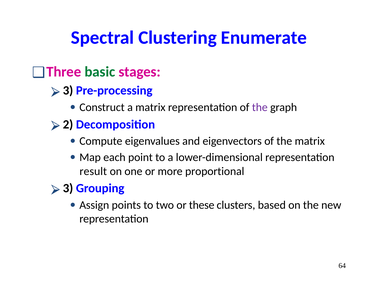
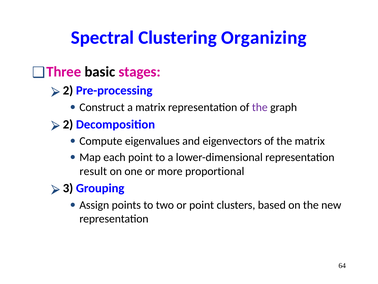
Enumerate: Enumerate -> Organizing (264, 38)
basic colour: green -> black (100, 72)
3: 3 -> 2 (68, 90)
or these: these -> point (202, 205)
